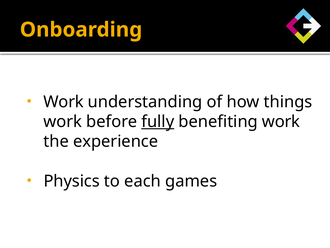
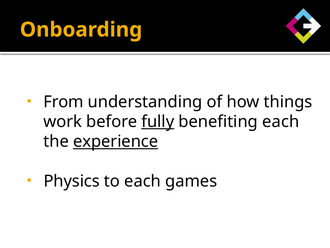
Work: Work -> From (64, 102)
benefiting work: work -> each (281, 121)
experience underline: none -> present (116, 141)
